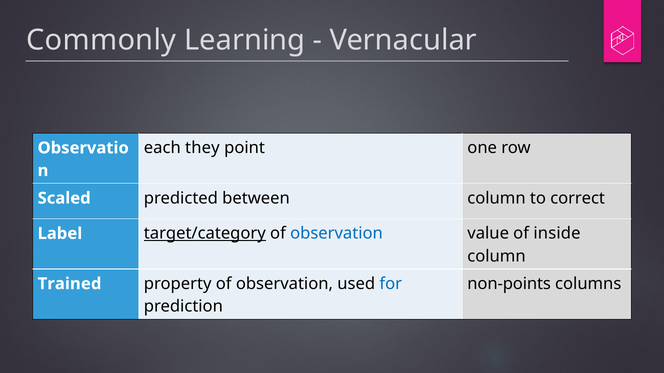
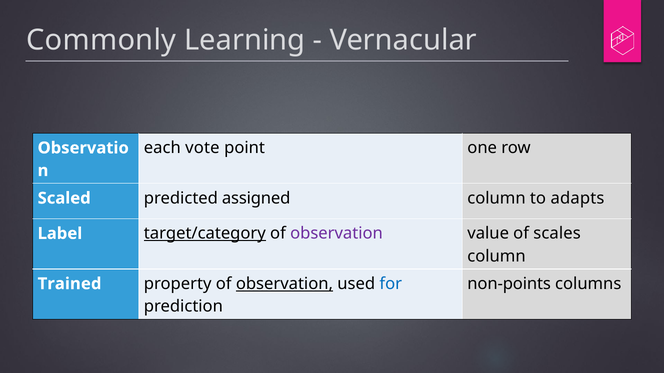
they: they -> vote (202, 148)
between: between -> assigned (256, 198)
correct: correct -> adapts (577, 198)
observation colour: blue -> purple (337, 234)
inside: inside -> scales (557, 234)
observation underline: none -> present (284, 284)
